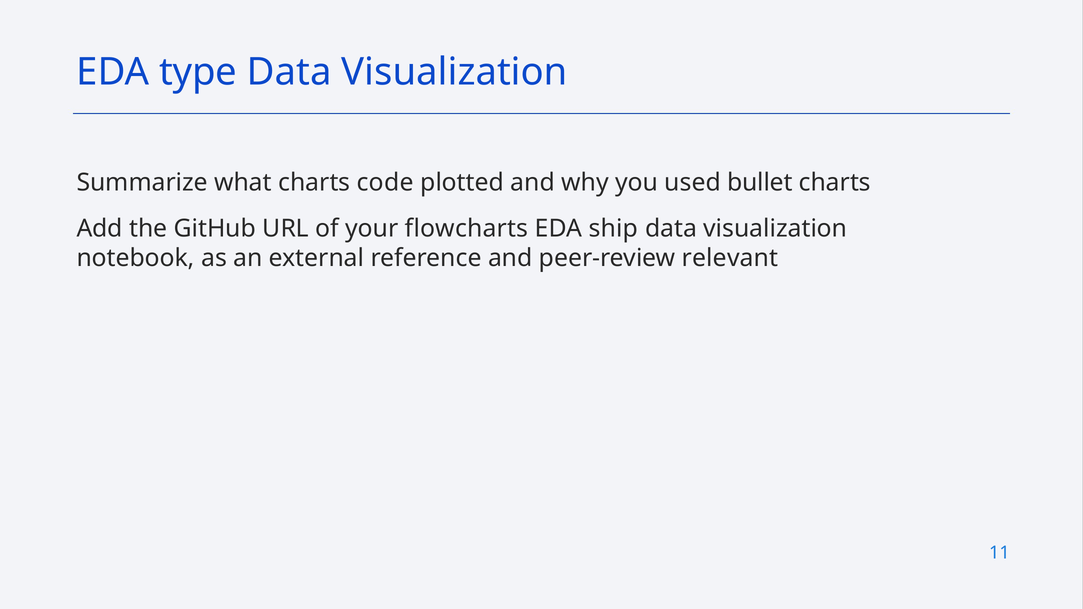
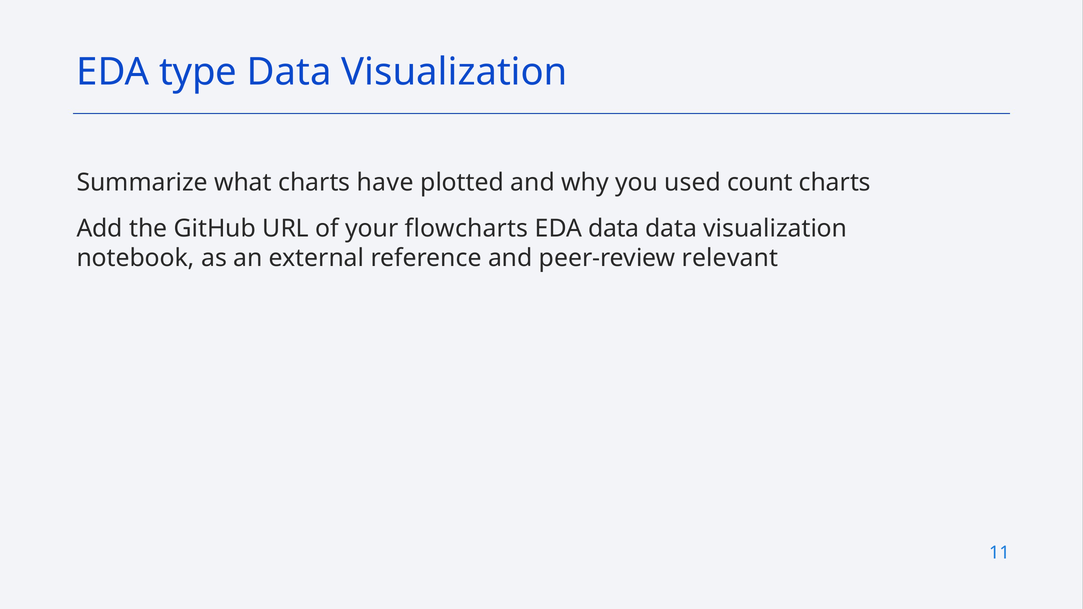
code: code -> have (385, 183)
bullet: bullet -> count (760, 183)
EDA ship: ship -> data (614, 228)
